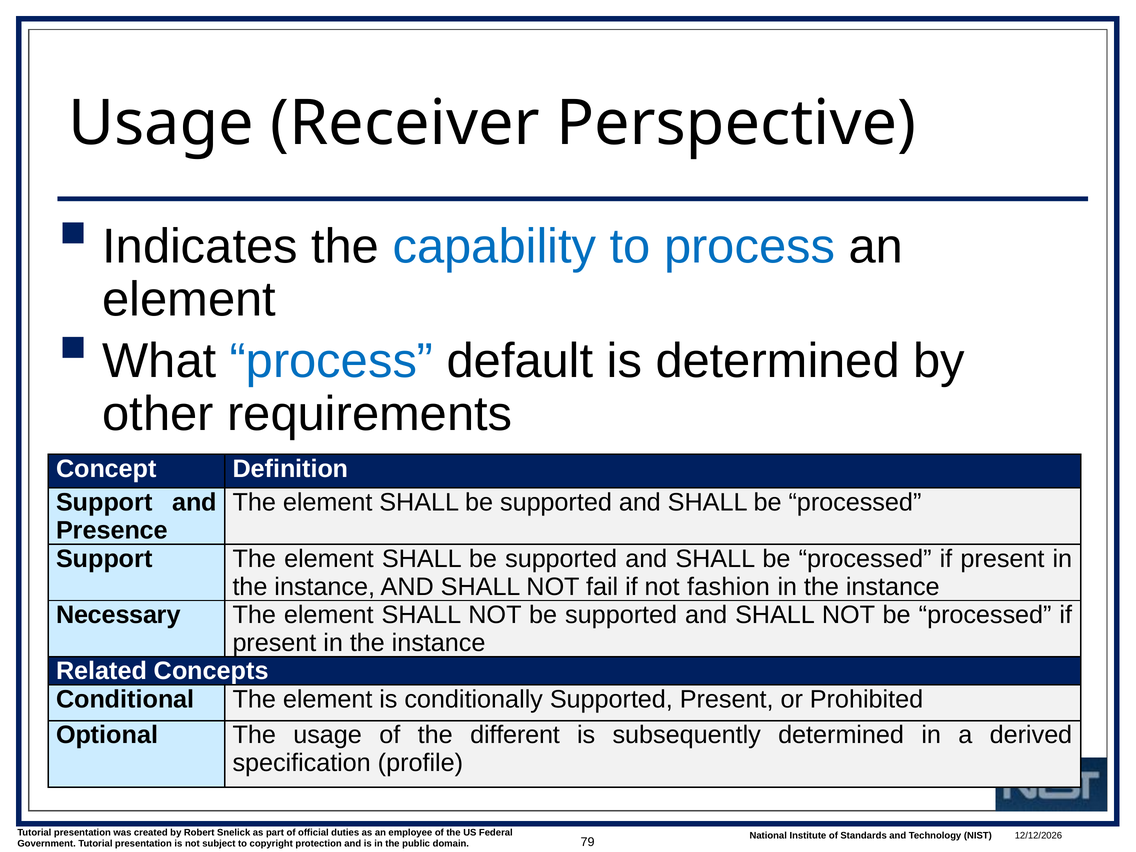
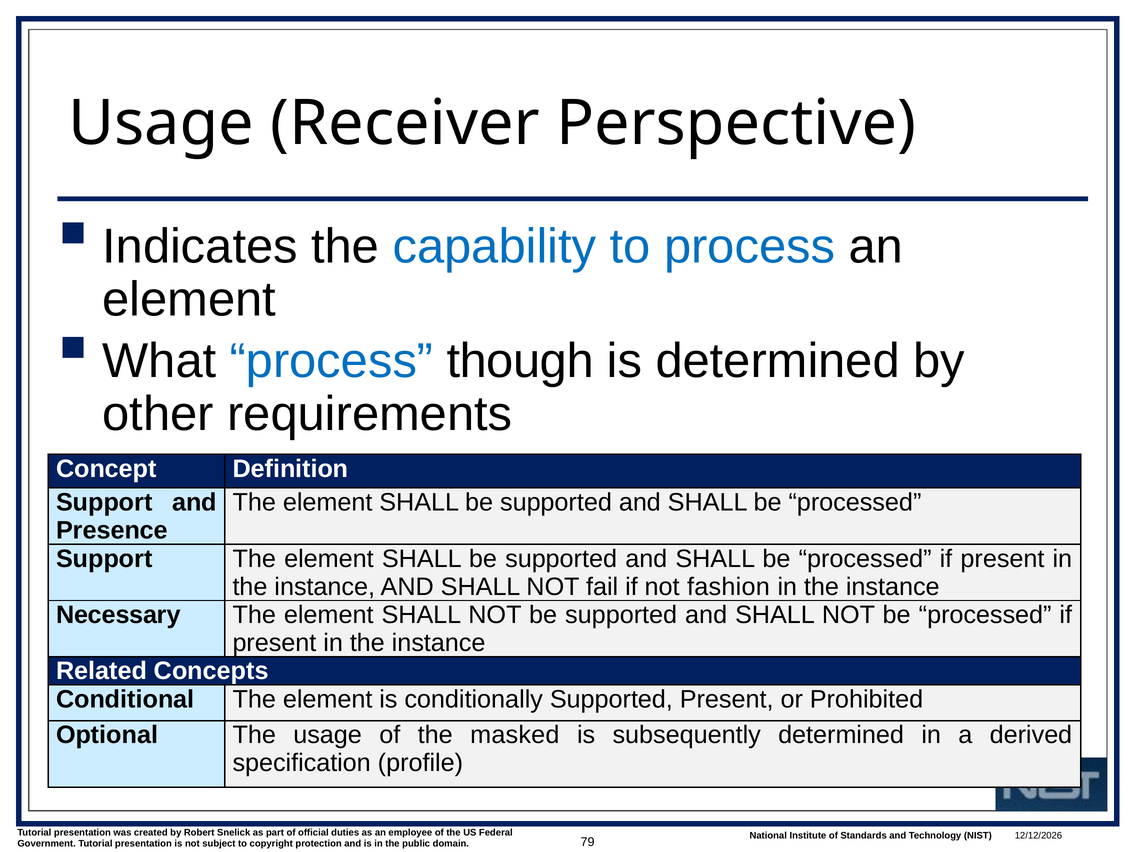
default: default -> though (520, 361)
different: different -> masked (515, 735)
